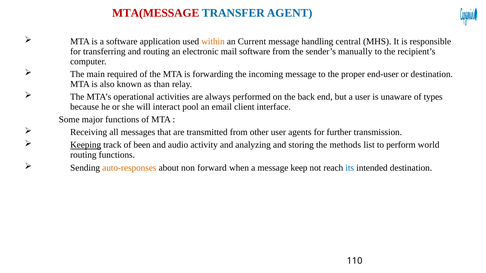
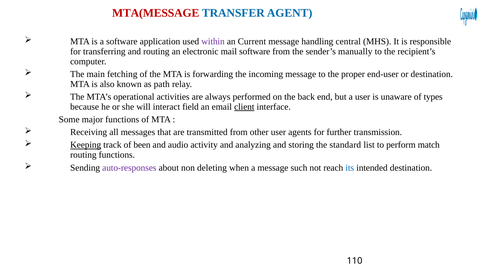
within colour: orange -> purple (213, 41)
required: required -> fetching (122, 74)
than: than -> path (162, 84)
pool: pool -> field (191, 107)
client underline: none -> present (244, 107)
methods: methods -> standard (345, 145)
world: world -> match (429, 145)
auto-responses colour: orange -> purple (129, 168)
forward: forward -> deleting (212, 168)
keep: keep -> such (299, 168)
